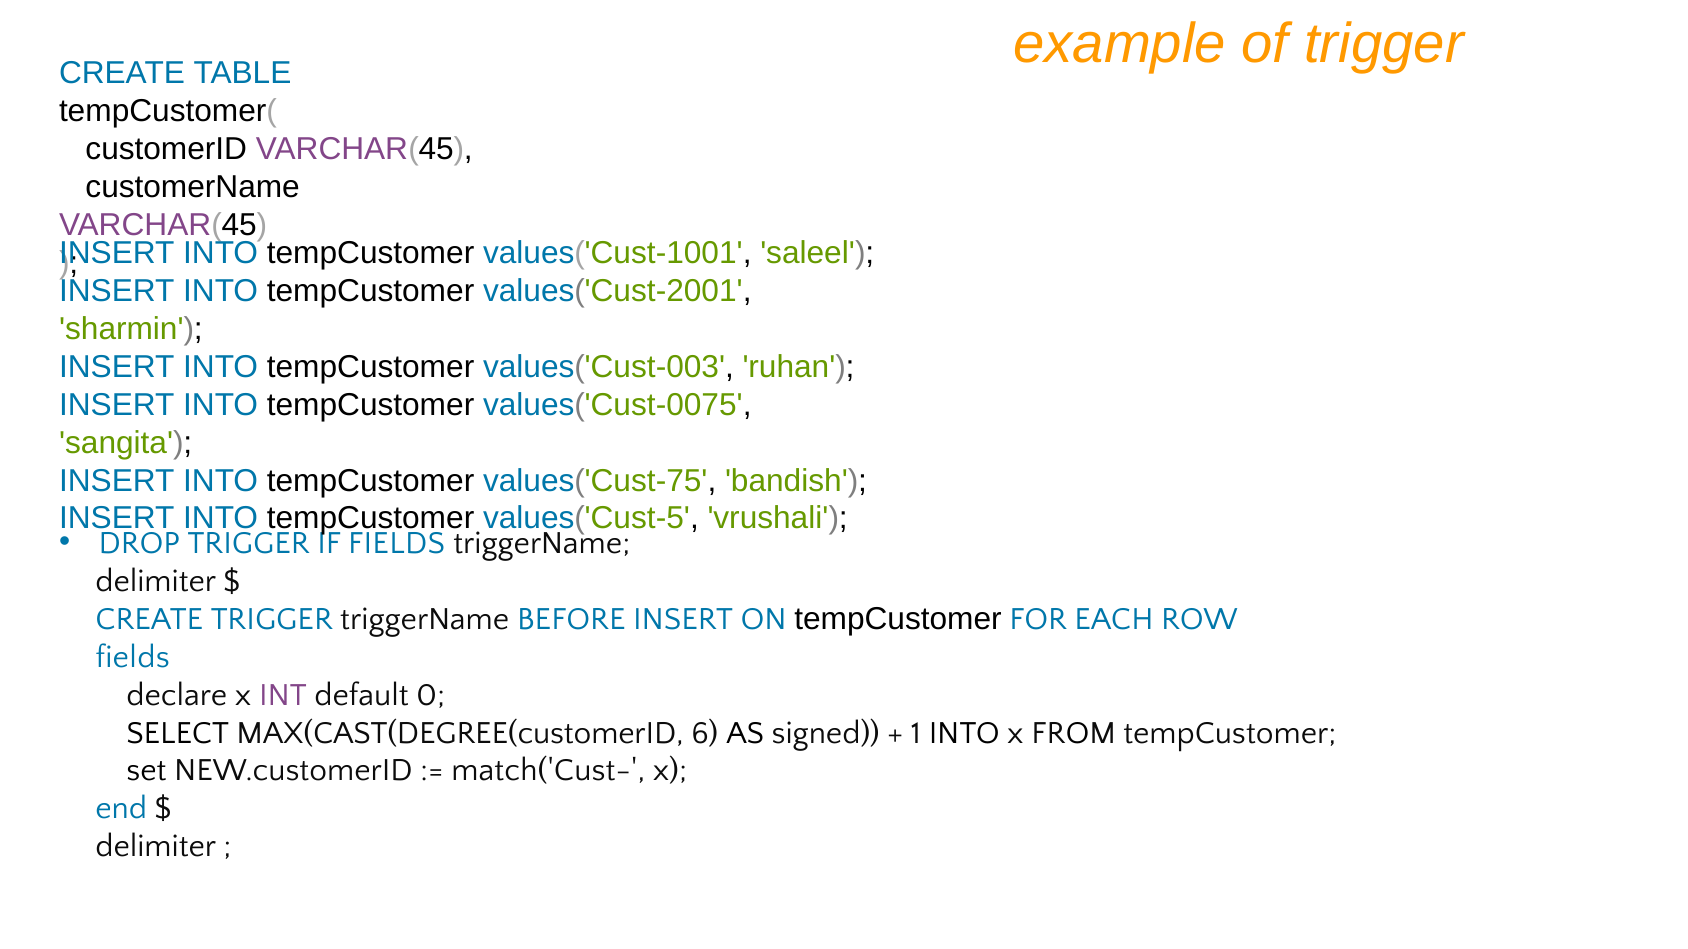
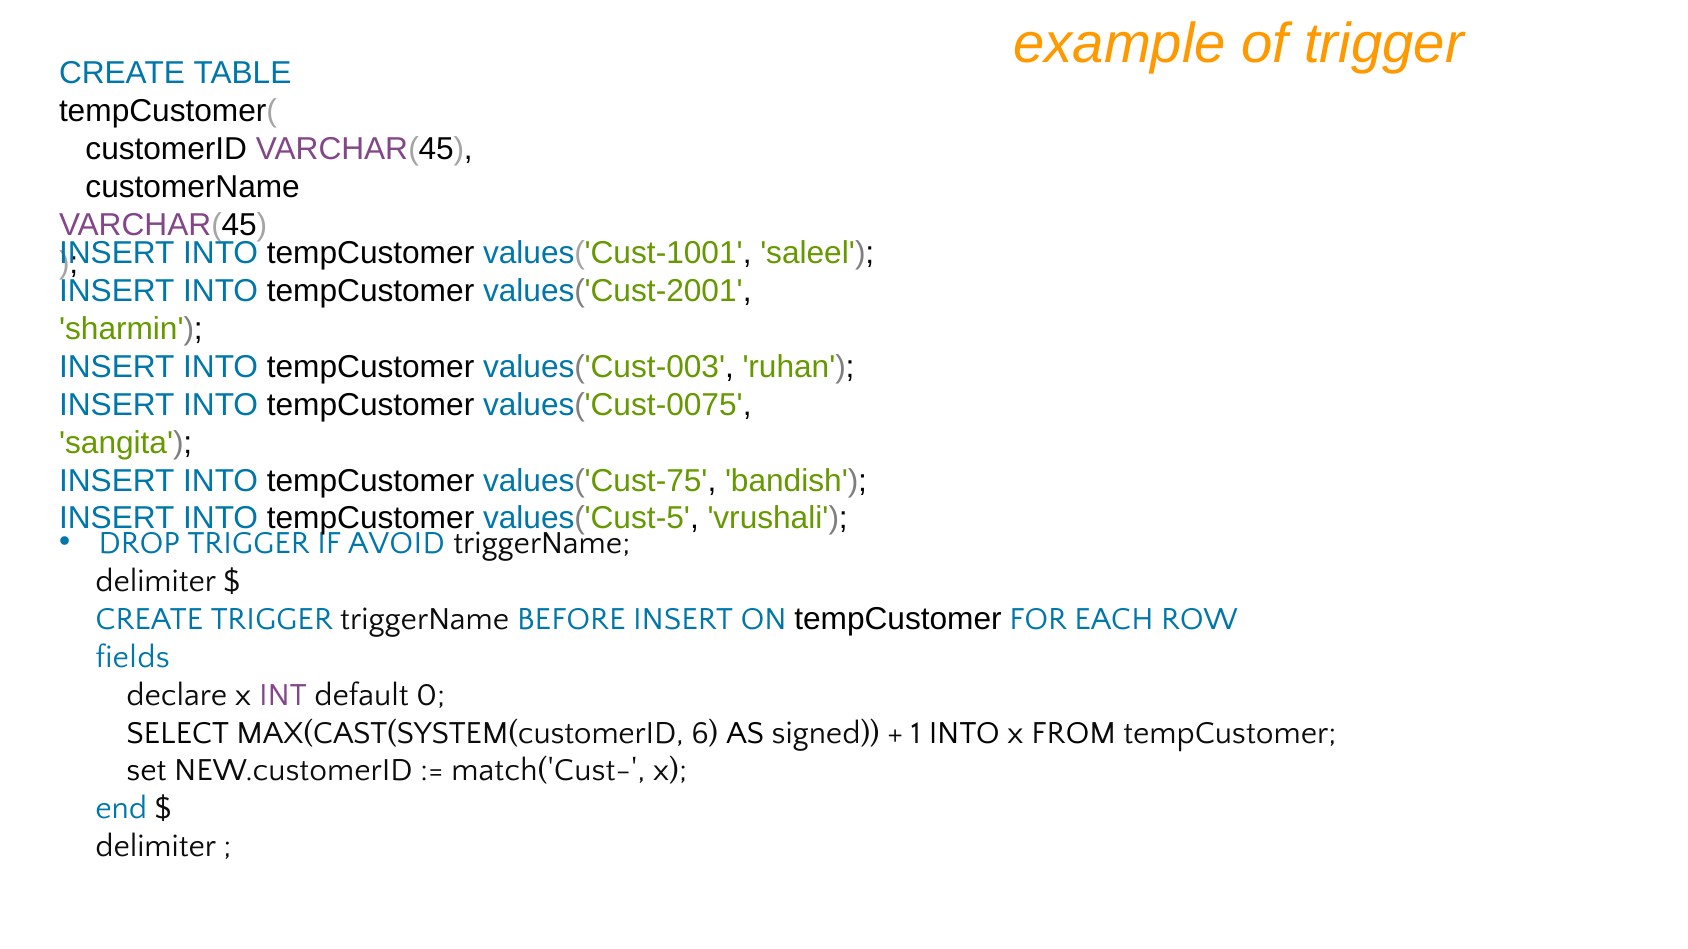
IF FIELDS: FIELDS -> AVOID (397, 543)
MAX(CAST(DEGREE(customerID: MAX(CAST(DEGREE(customerID -> MAX(CAST(SYSTEM(customerID (460, 733)
